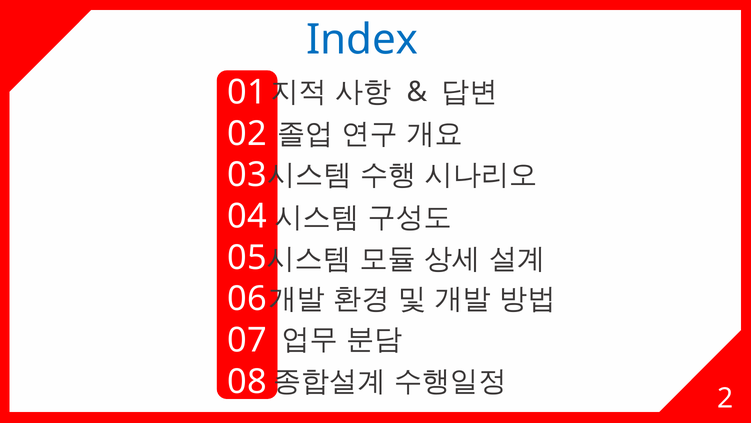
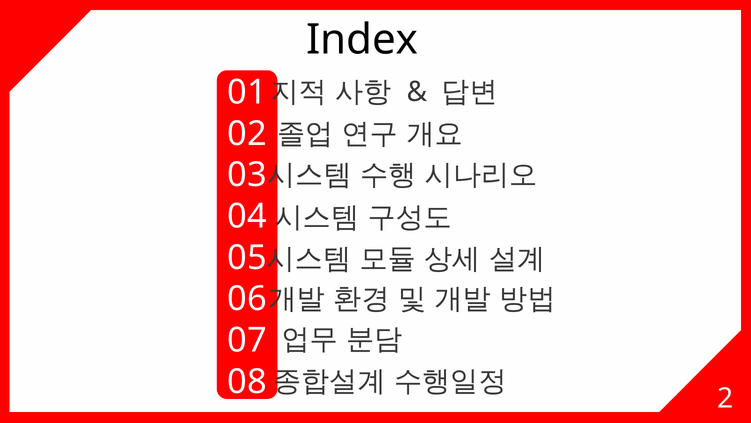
Index colour: blue -> black (362, 40)
